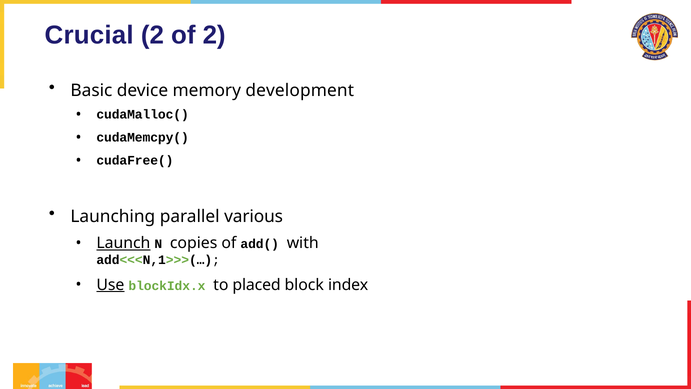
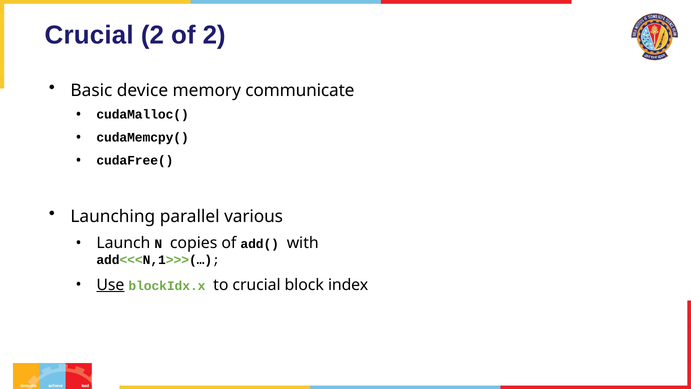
development: development -> communicate (300, 90)
Launch underline: present -> none (123, 243)
to placed: placed -> crucial (257, 285)
